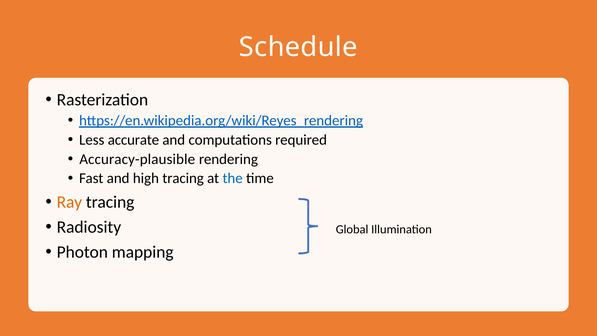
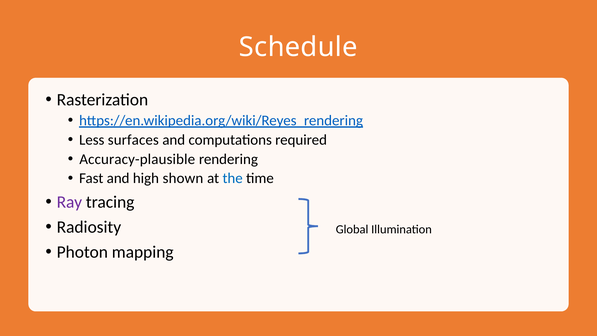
accurate: accurate -> surfaces (133, 140)
high tracing: tracing -> shown (183, 178)
Ray colour: orange -> purple (69, 202)
